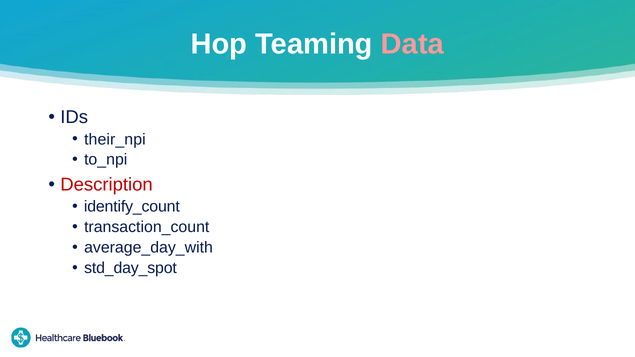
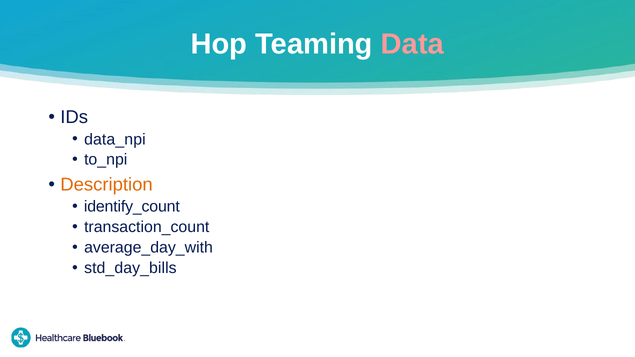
their_npi: their_npi -> data_npi (115, 139)
Description colour: red -> orange (107, 185)
std_day_spot: std_day_spot -> std_day_bills (130, 268)
